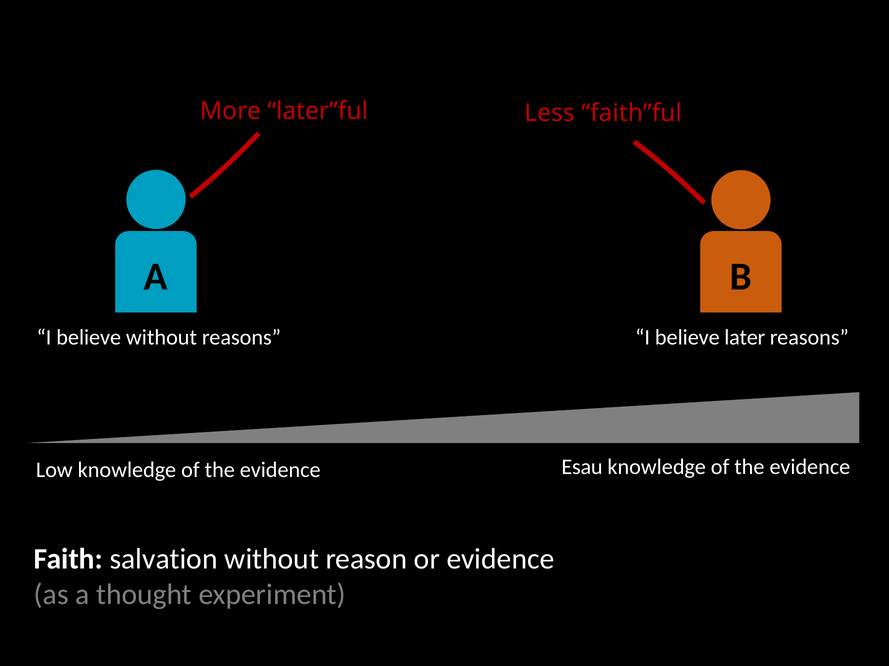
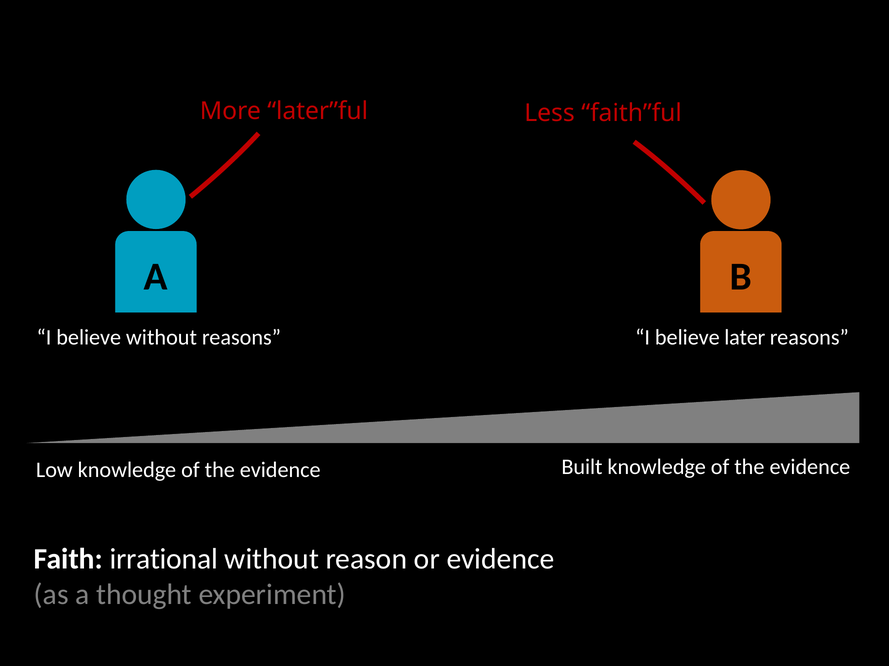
Esau: Esau -> Built (582, 467)
salvation: salvation -> irrational (164, 560)
